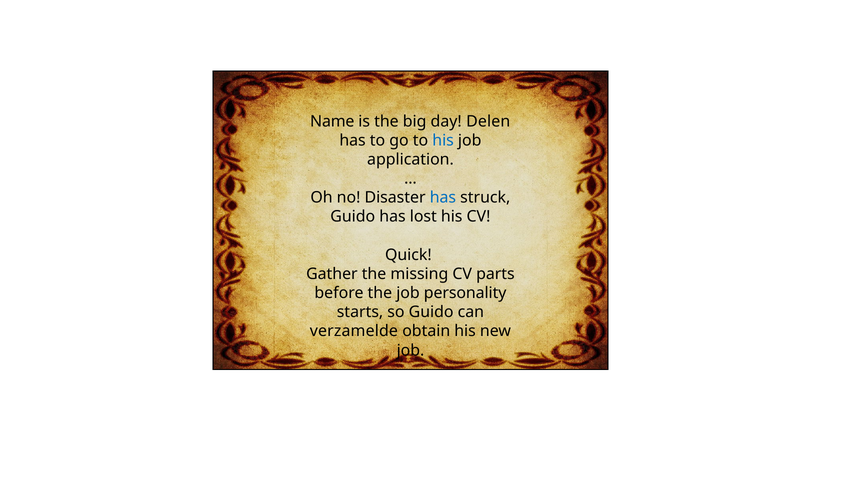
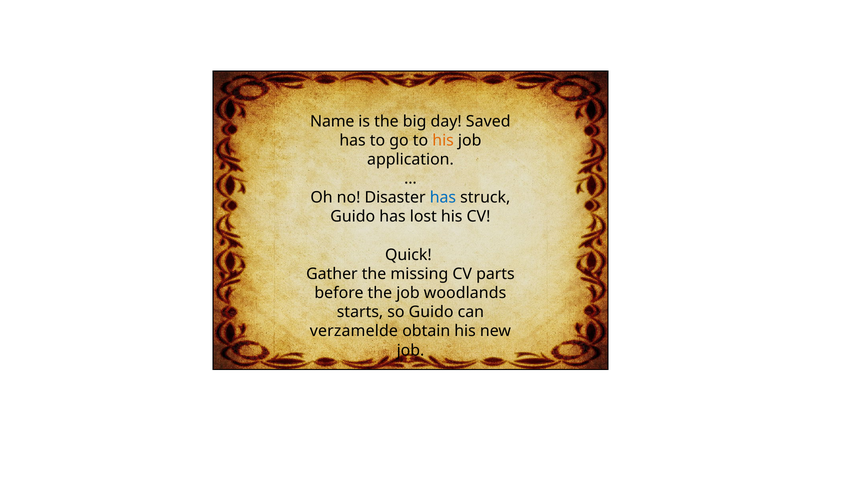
Delen: Delen -> Saved (488, 121)
his colour: blue -> orange (443, 140)
personality: personality -> woodlands (465, 293)
